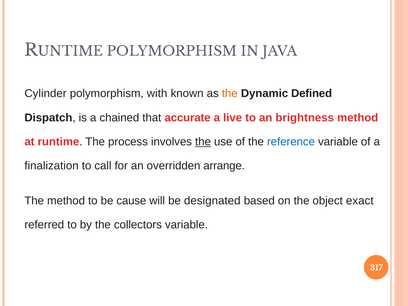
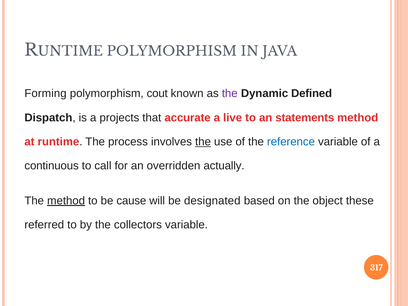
Cylinder: Cylinder -> Forming (46, 94)
with: with -> cout (157, 94)
the colour: orange -> purple (230, 94)
chained: chained -> projects (119, 118)
brightness: brightness -> statements (305, 118)
finalization: finalization -> continuous (52, 166)
arrange: arrange -> actually (224, 166)
method underline: none -> present (66, 201)
exact: exact -> these (360, 201)
